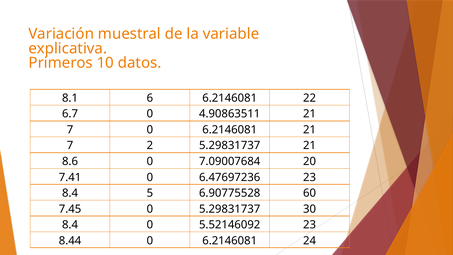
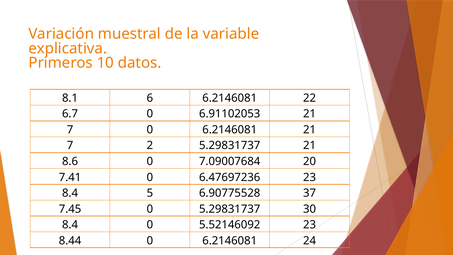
4.90863511: 4.90863511 -> 6.91102053 (230, 114)
60: 60 -> 37 (310, 193)
